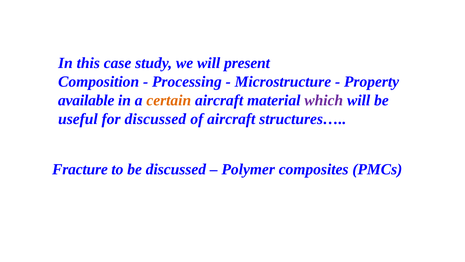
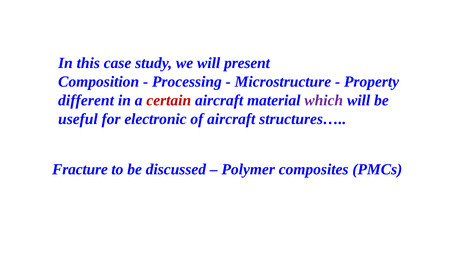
available: available -> different (86, 100)
certain colour: orange -> red (169, 100)
for discussed: discussed -> electronic (155, 119)
